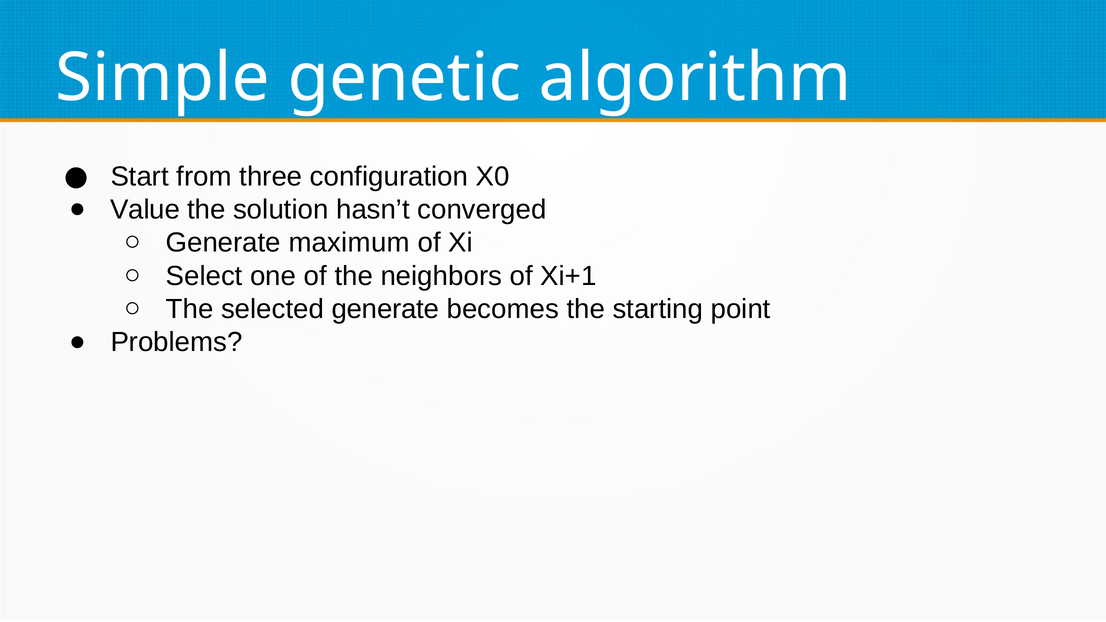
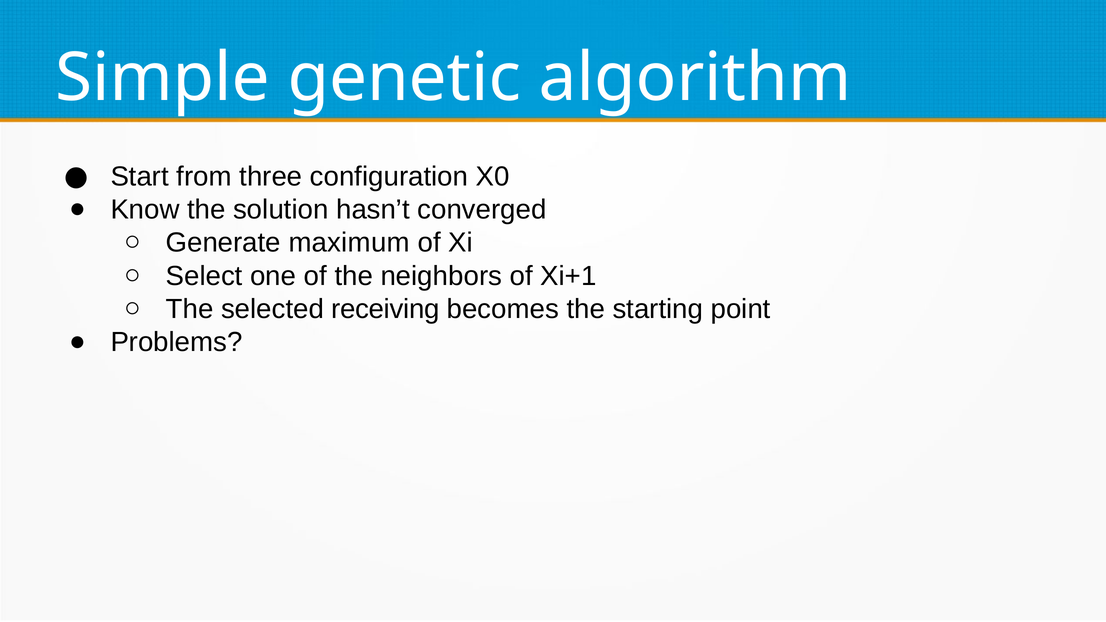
Value: Value -> Know (145, 210)
selected generate: generate -> receiving (385, 309)
